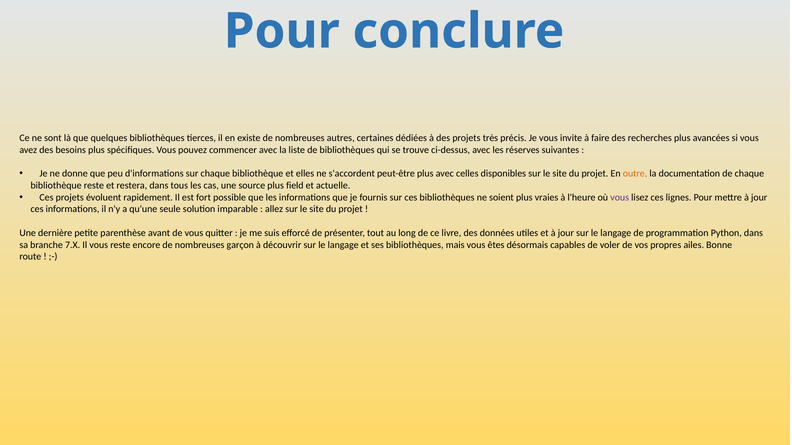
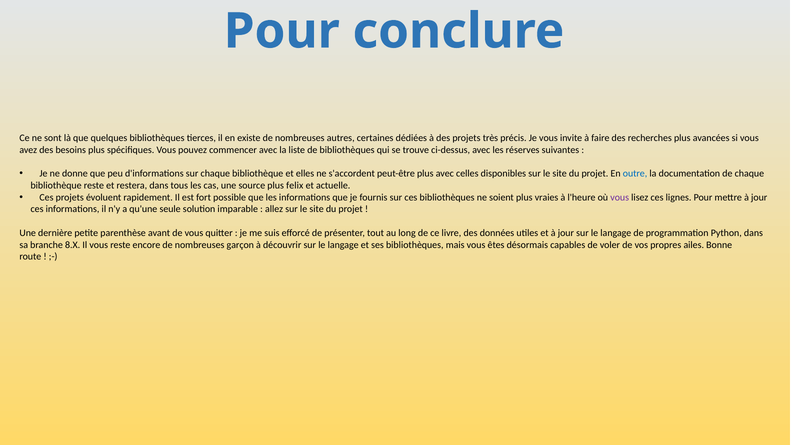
outre colour: orange -> blue (635, 174)
field: field -> felix (295, 186)
7.X: 7.X -> 8.X (73, 245)
